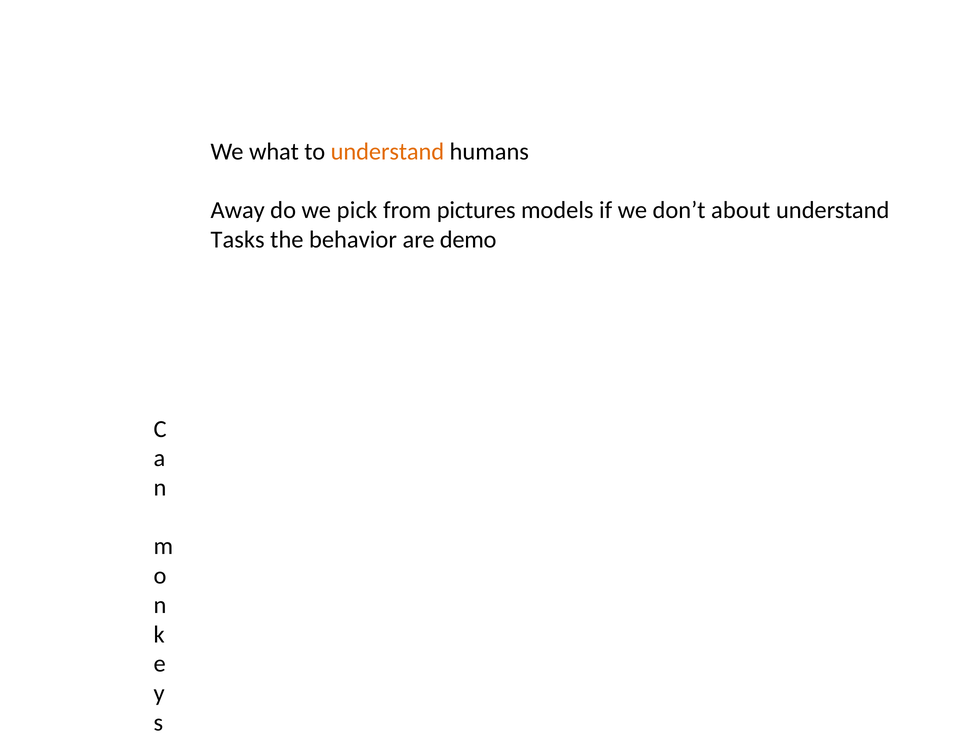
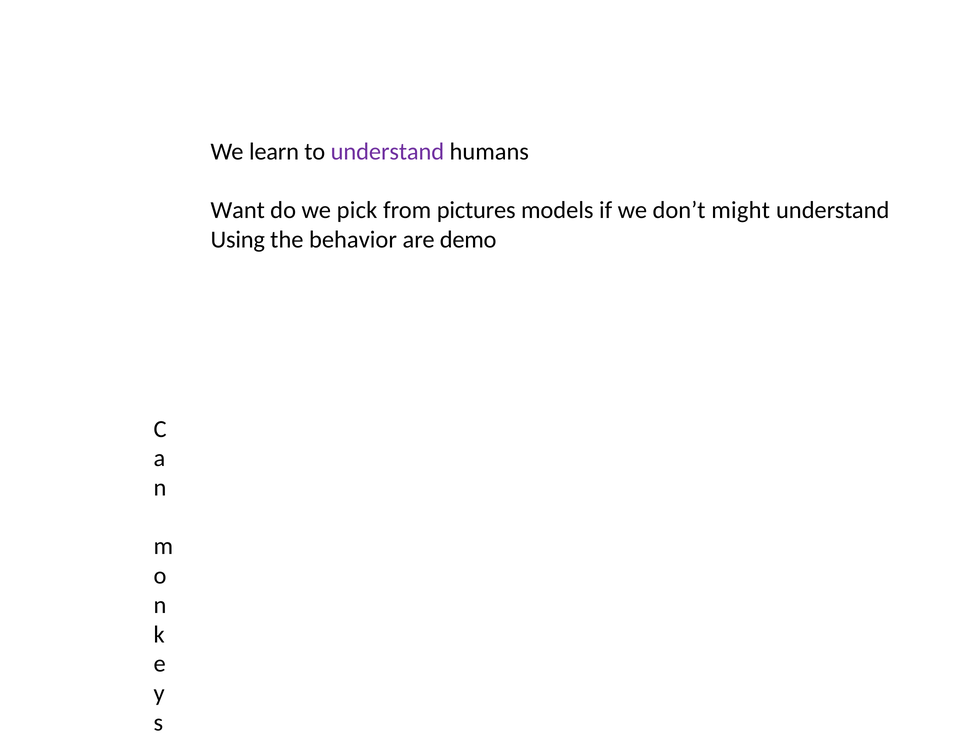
what: what -> learn (274, 152)
understand colour: orange -> purple (387, 152)
Away: Away -> Want (238, 210)
about: about -> might (741, 210)
Tasks: Tasks -> Using (238, 240)
